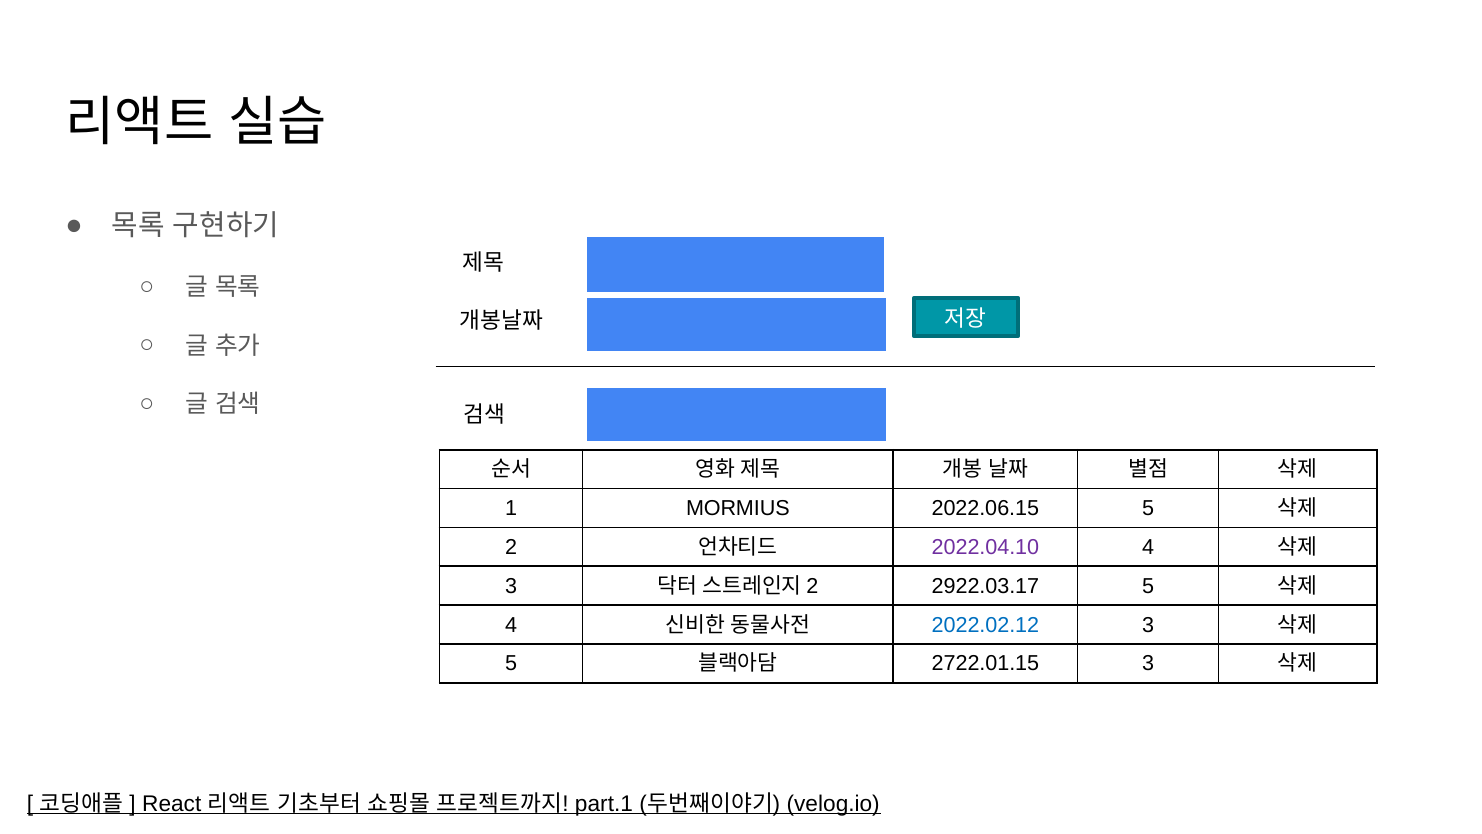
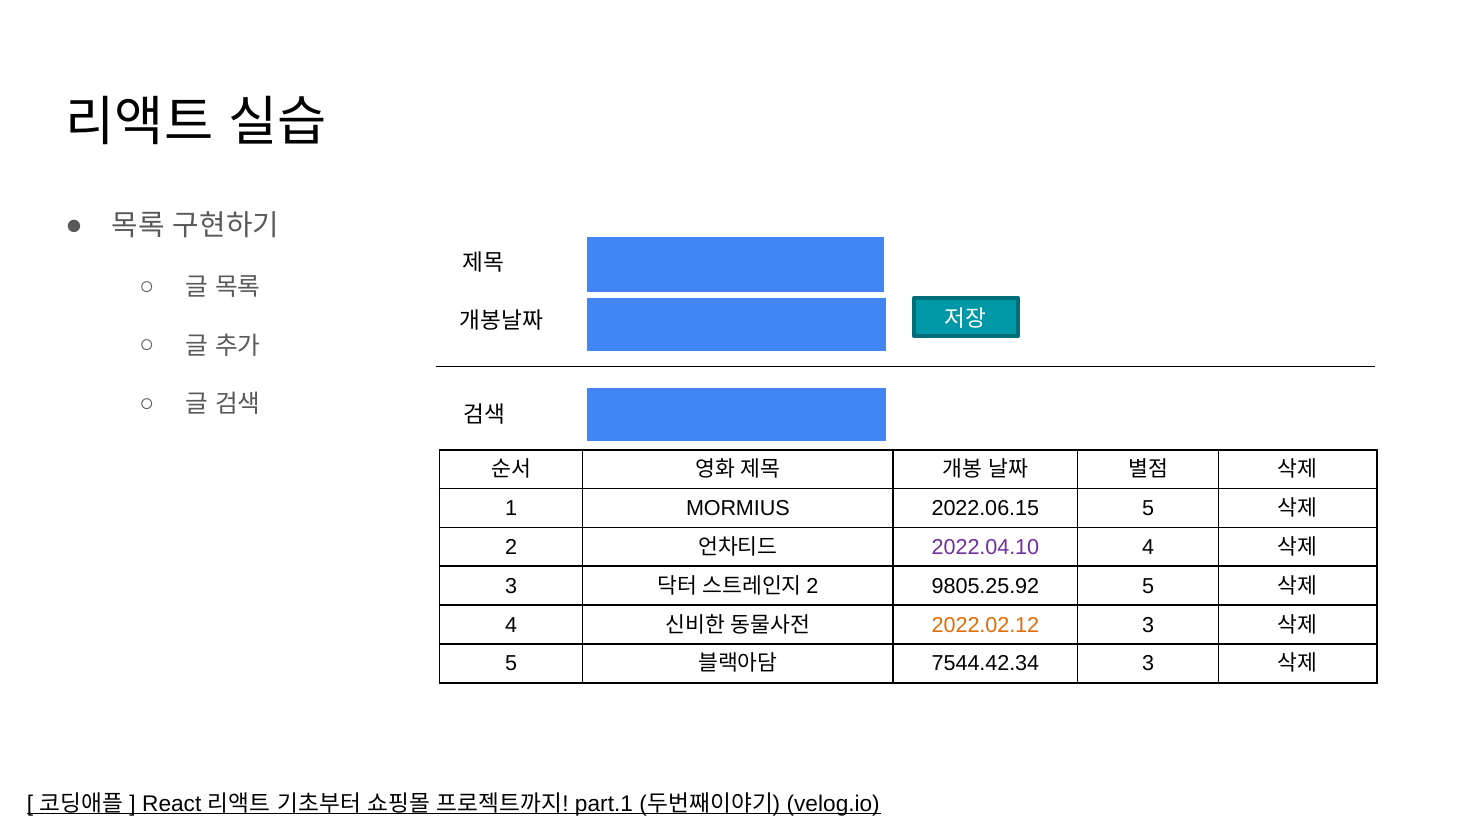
2922.03.17: 2922.03.17 -> 9805.25.92 (985, 586)
2022.02.12 colour: blue -> orange (985, 625)
2722.01.15: 2722.01.15 -> 7544.42.34 (985, 664)
